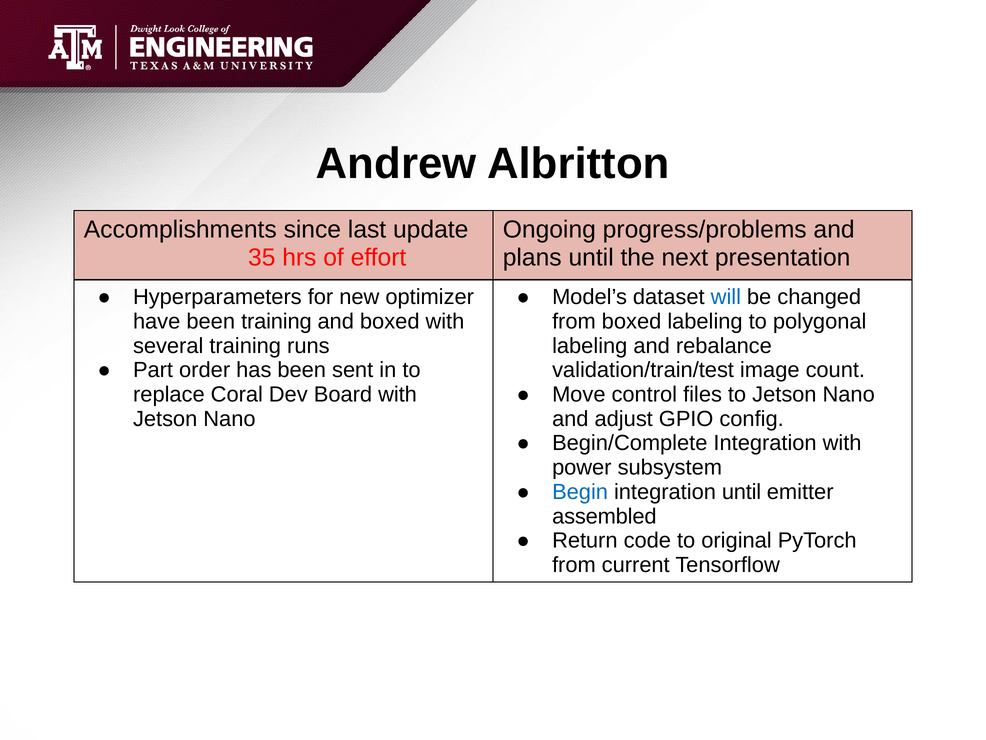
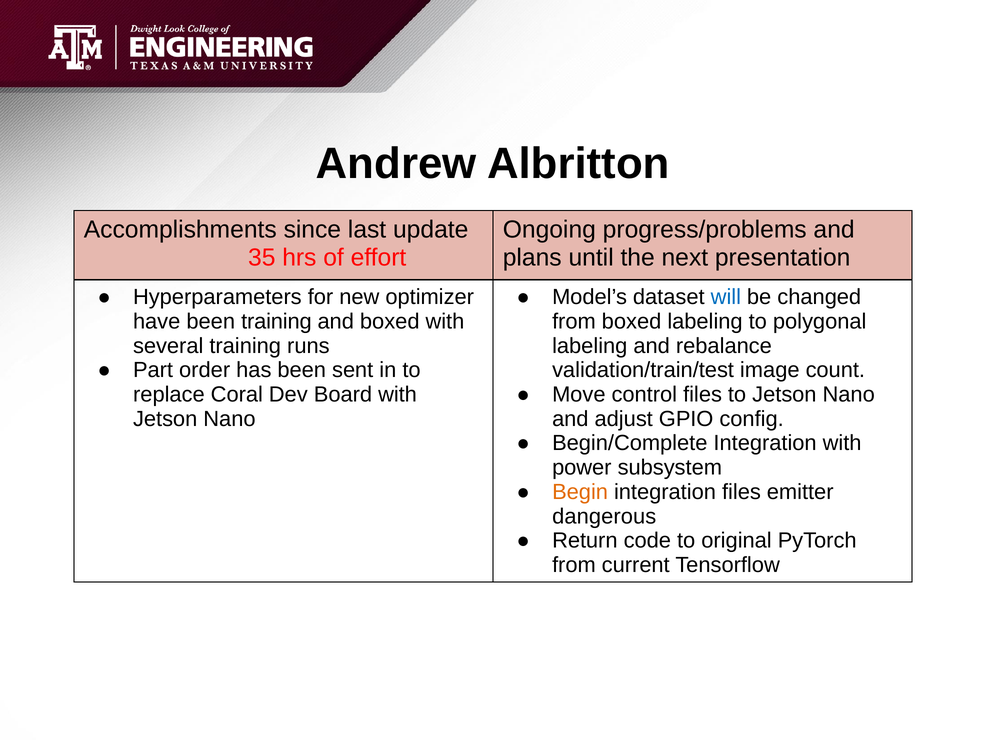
Begin colour: blue -> orange (580, 492)
integration until: until -> files (741, 492)
assembled: assembled -> dangerous (604, 516)
